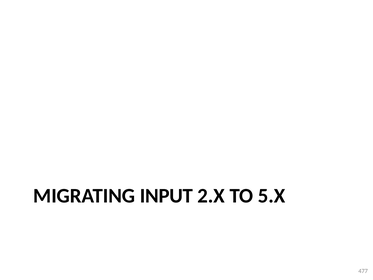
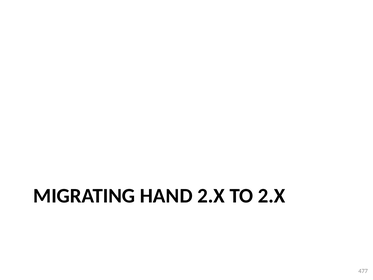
INPUT: INPUT -> HAND (166, 196)
TO 5.X: 5.X -> 2.X (272, 196)
